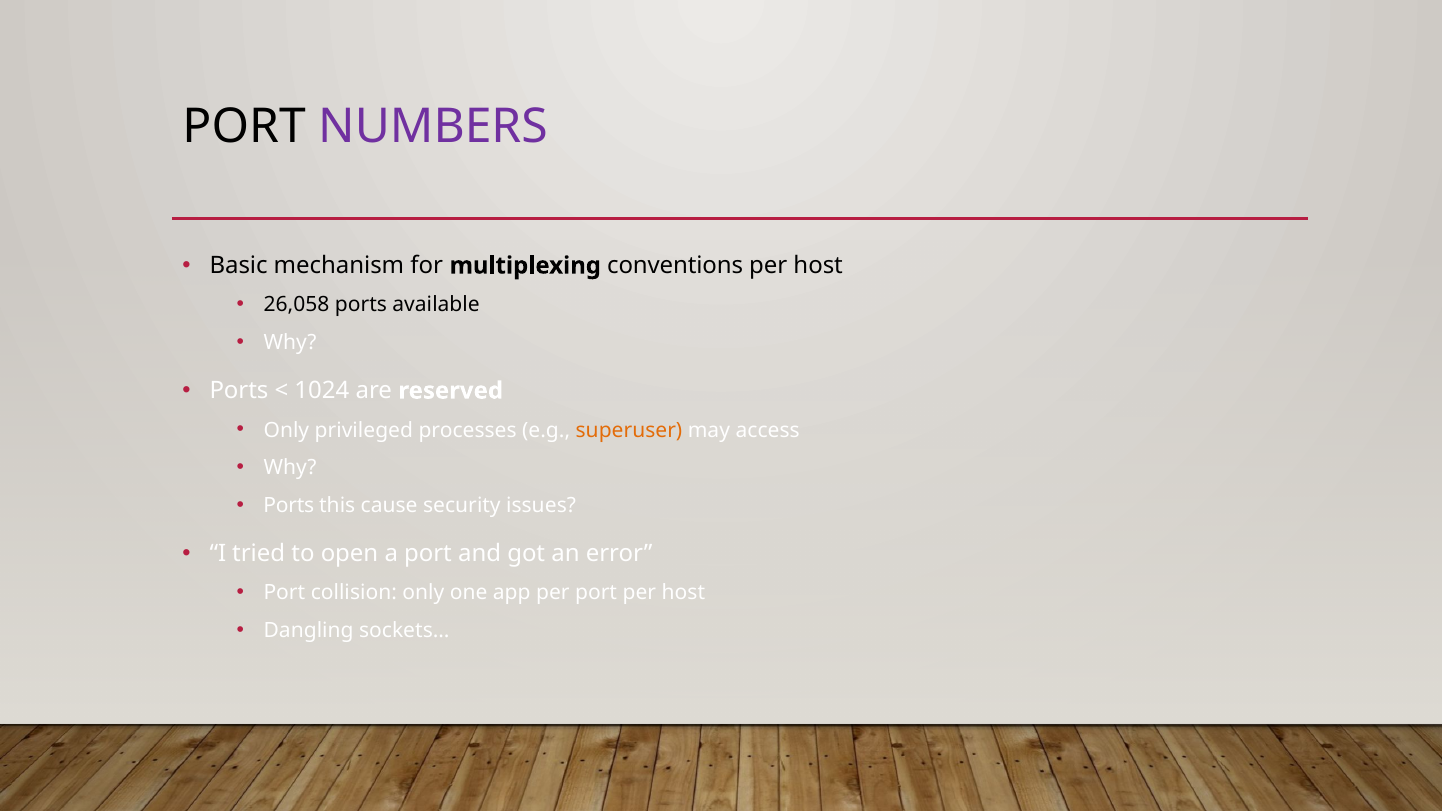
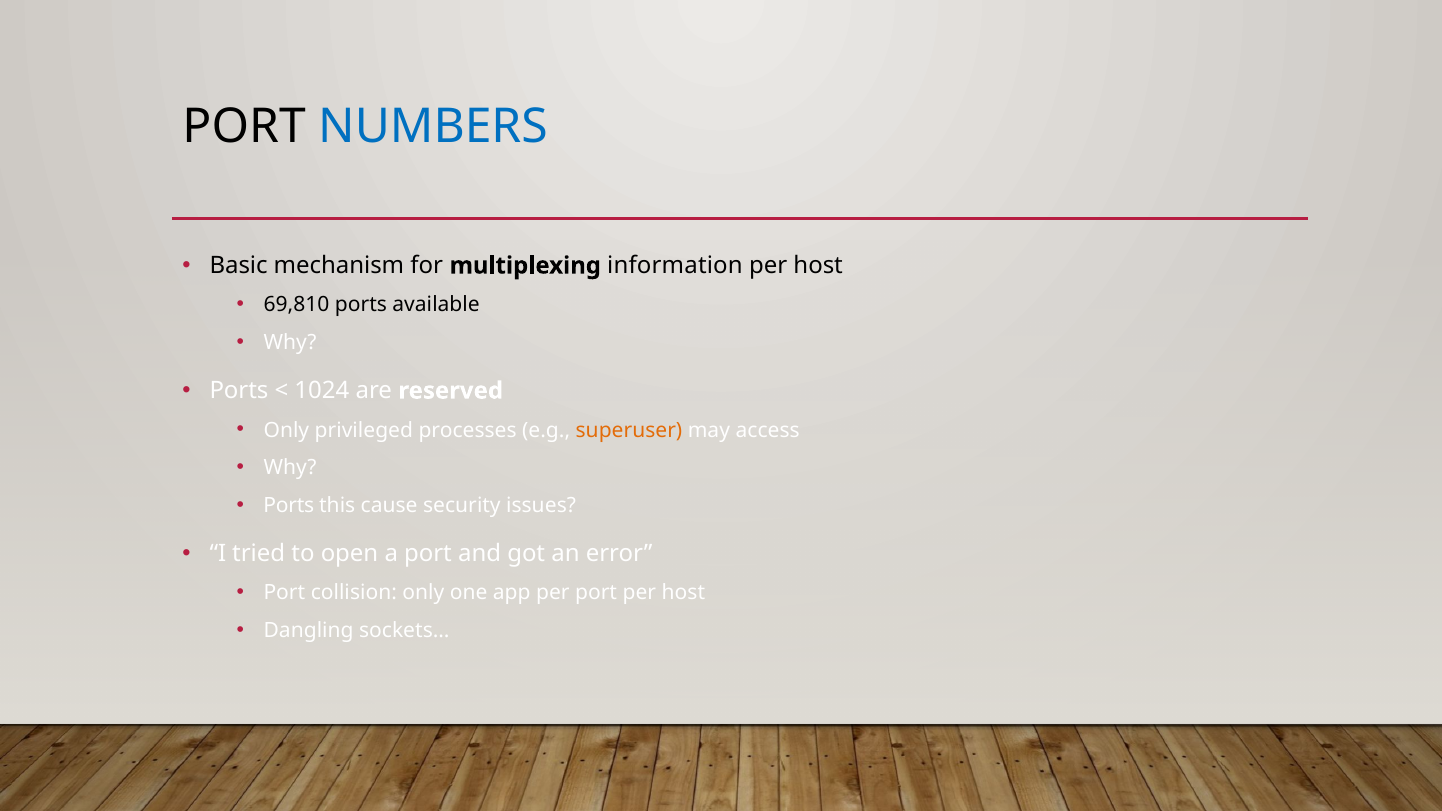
NUMBERS colour: purple -> blue (433, 126)
conventions: conventions -> information (675, 266)
26,058: 26,058 -> 69,810 (297, 305)
